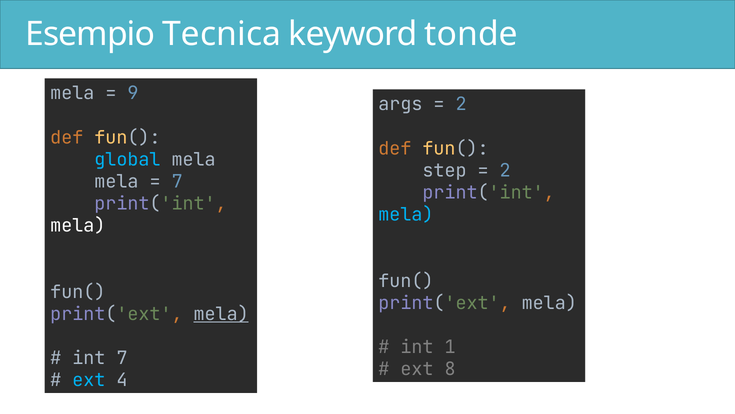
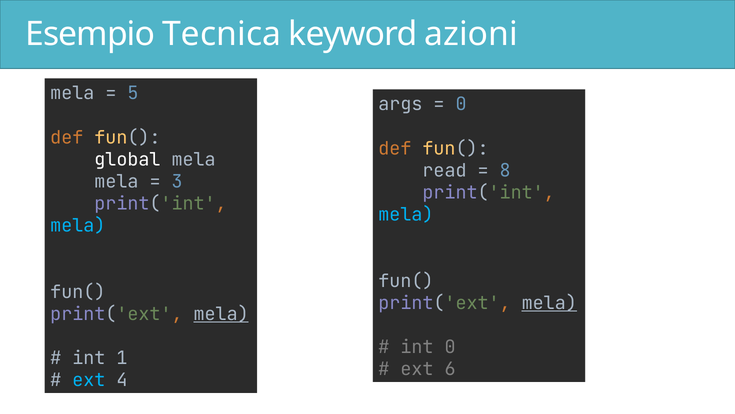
tonde: tonde -> azioni (471, 34)
9: 9 -> 5 (133, 93)
2: 2 -> 0 (461, 104)
global colour: light blue -> white (127, 159)
step: step -> read (445, 170)
2: 2 -> 8 (505, 170)
7: 7 -> 3 (177, 181)
mela colour: white -> light blue (78, 226)
mela underline: none -> present (549, 303)
int 1: 1 -> 0 (450, 347)
int 7: 7 -> 1 (122, 358)
8: 8 -> 6 (450, 369)
